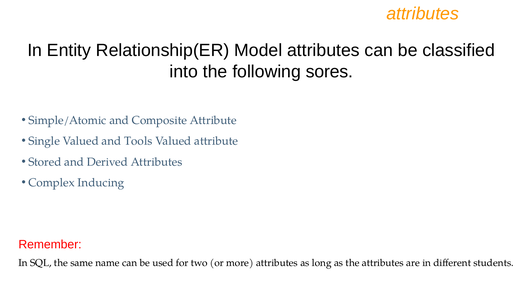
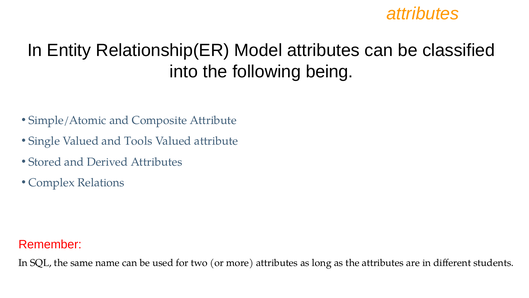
sores: sores -> being (329, 72)
Inducing: Inducing -> Relations (101, 182)
